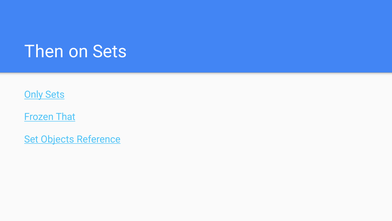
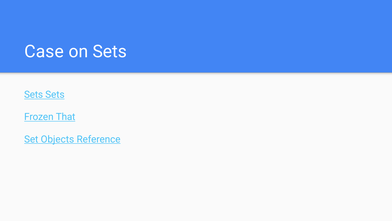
Then: Then -> Case (44, 51)
Only: Only -> Sets (34, 95)
